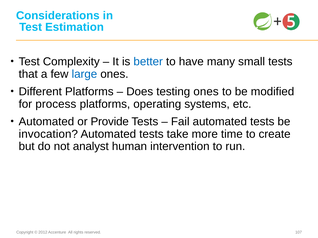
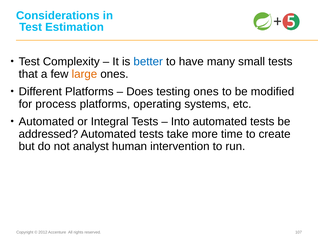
large colour: blue -> orange (84, 74)
Provide: Provide -> Integral (110, 122)
Fail: Fail -> Into (180, 122)
invocation: invocation -> addressed (48, 134)
